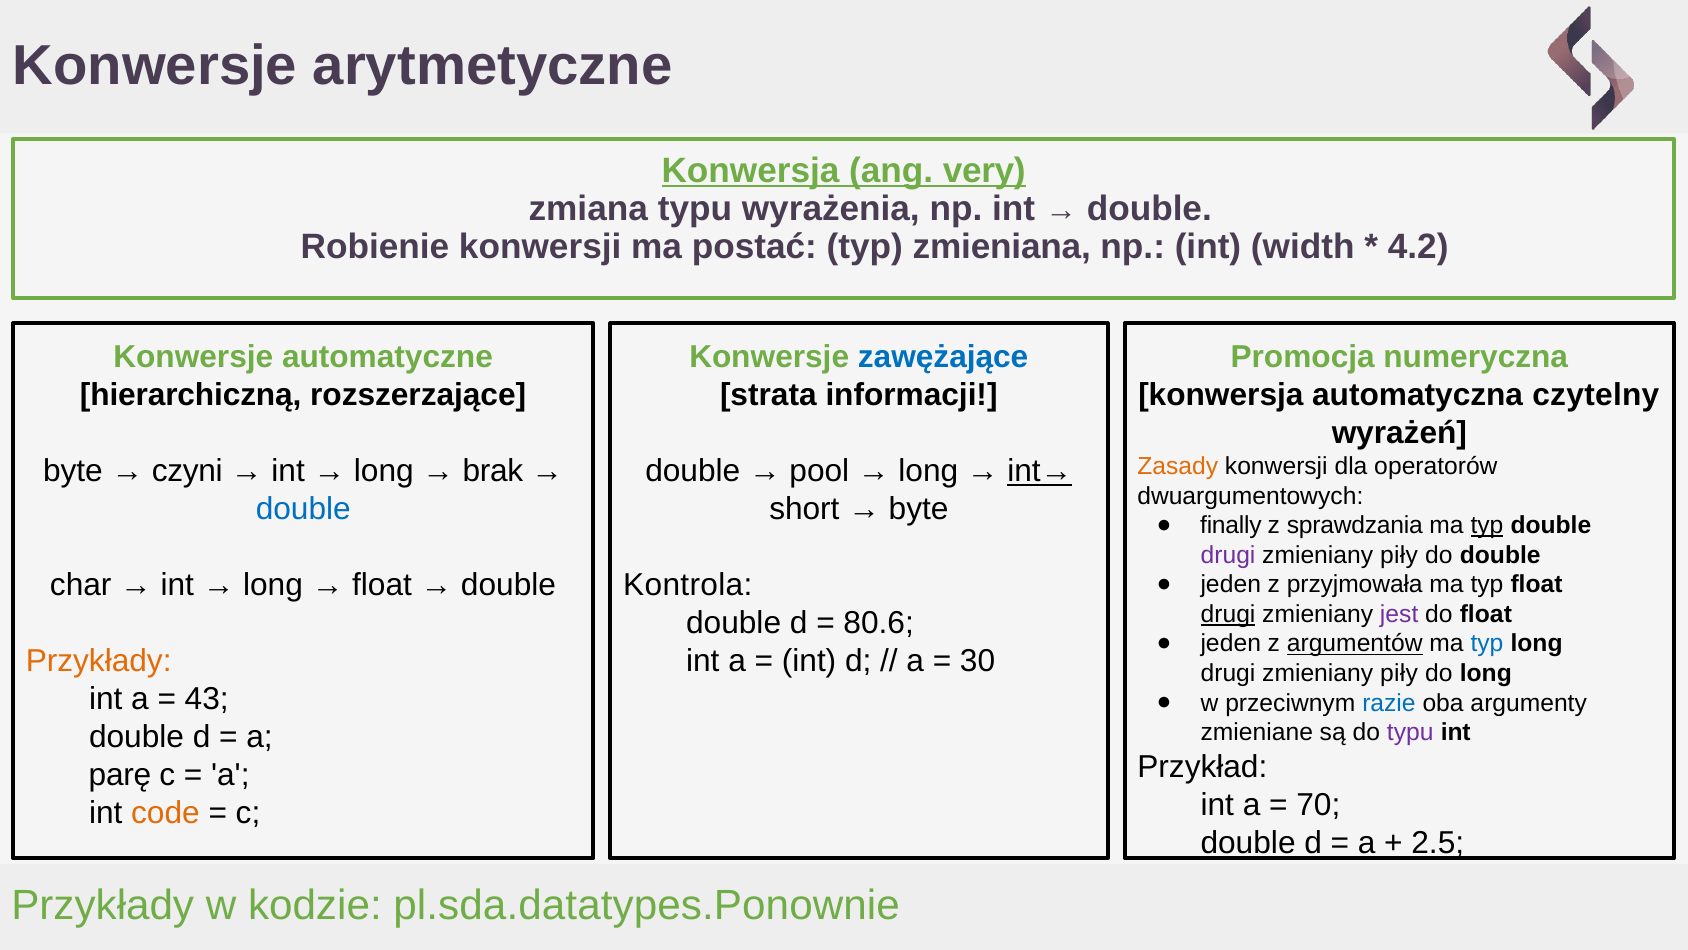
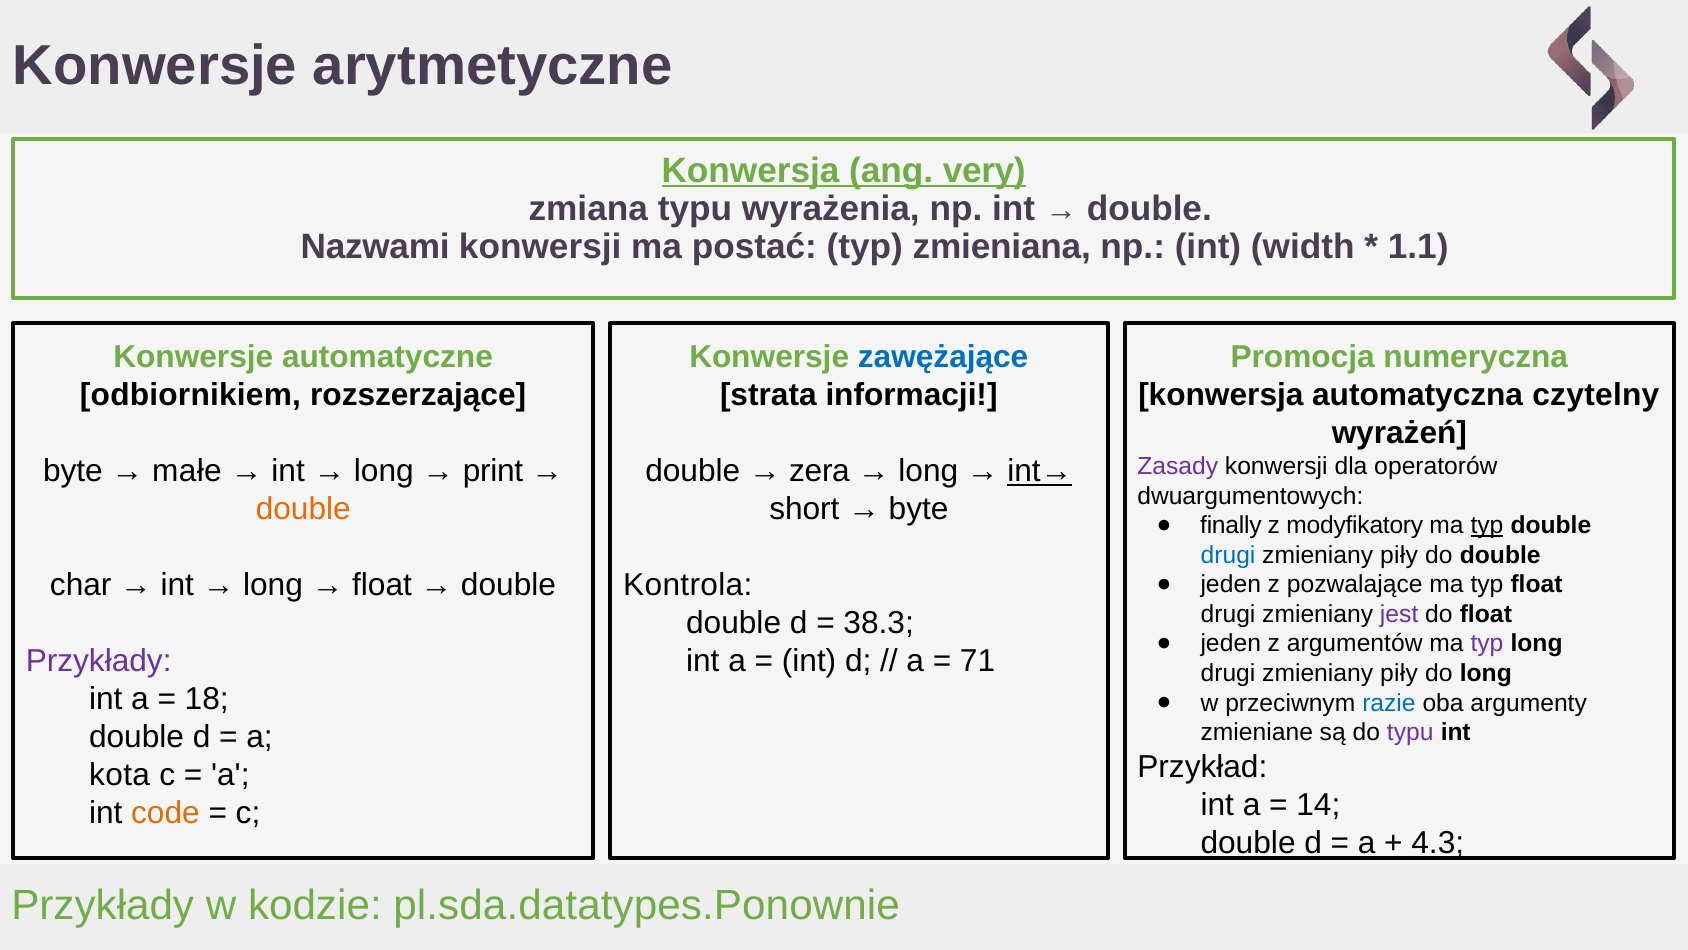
Robienie: Robienie -> Nazwami (375, 246)
4.2: 4.2 -> 1.1 (1418, 246)
hierarchiczną: hierarchiczną -> odbiornikiem (190, 395)
Zasady colour: orange -> purple (1178, 466)
czyni: czyni -> małe (187, 471)
brak: brak -> print (493, 471)
pool: pool -> zera (820, 471)
double colour: blue -> orange (303, 509)
sprawdzania: sprawdzania -> modyfikatory (1355, 525)
drugi colour: purple -> blue (1228, 555)
przyjmowała: przyjmowała -> pozwalające (1355, 584)
drugi underline: present -> none (1228, 614)
80.6: 80.6 -> 38.3 (879, 623)
argumentów underline: present -> none (1355, 644)
typ colour: blue -> purple (1487, 644)
Przykłady colour: orange -> purple (99, 661)
30: 30 -> 71 (978, 661)
43: 43 -> 18 (207, 699)
parę: parę -> kota (120, 775)
70: 70 -> 14 (1318, 804)
2.5: 2.5 -> 4.3 (1438, 842)
